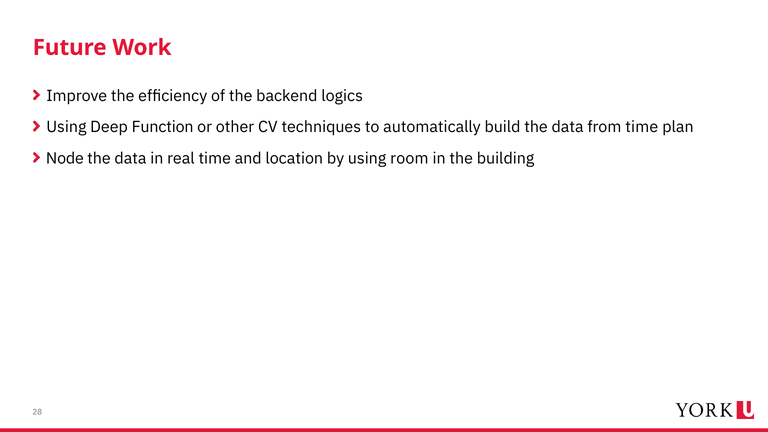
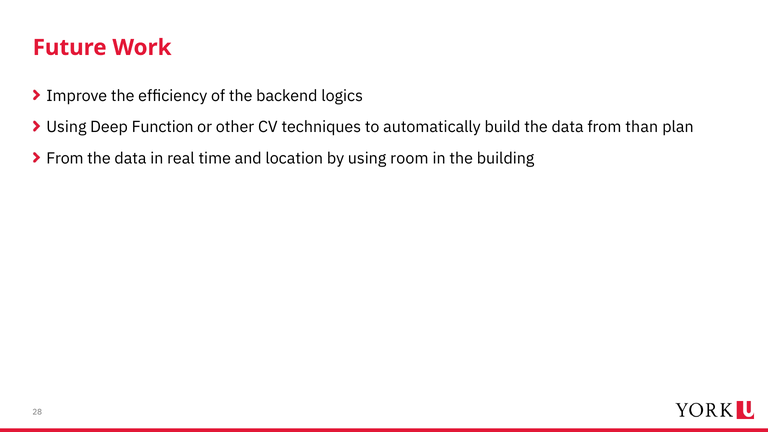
from time: time -> than (642, 127)
Node: Node -> From (65, 158)
